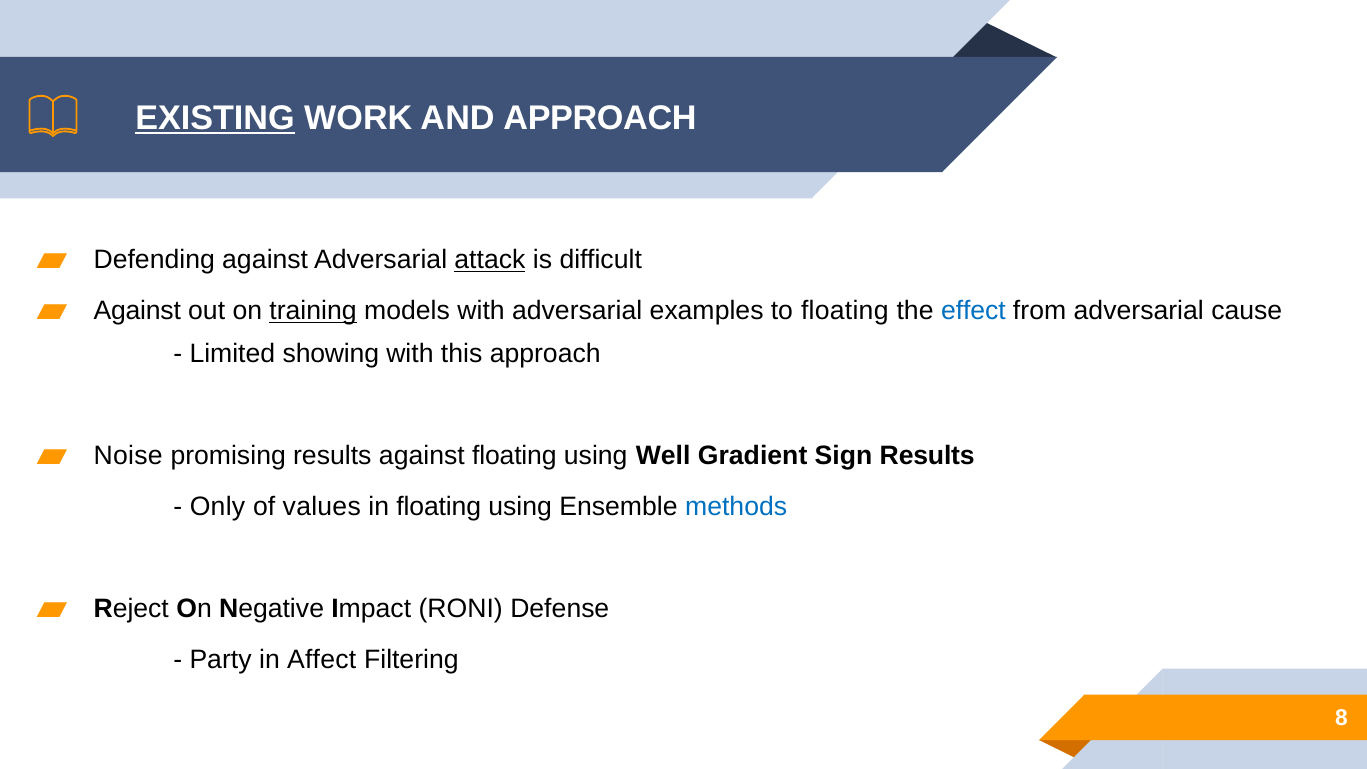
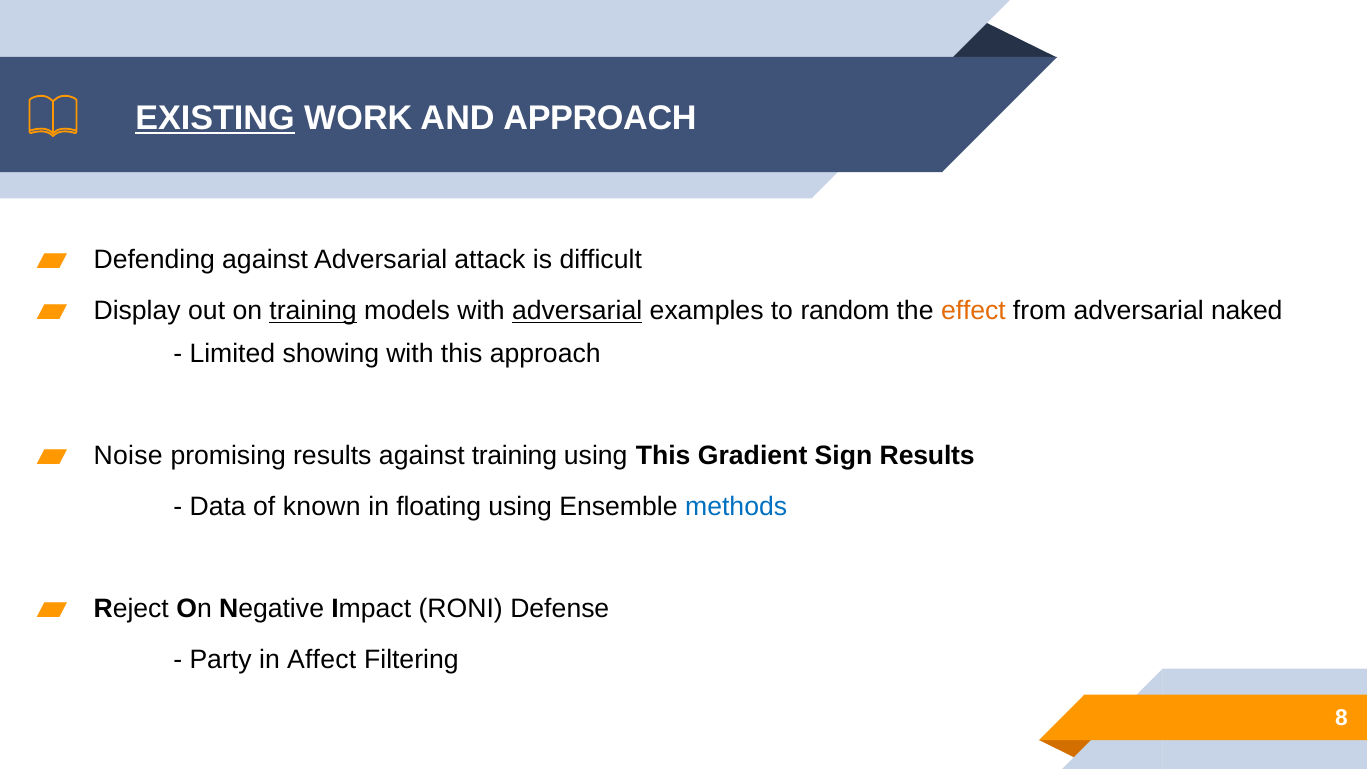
attack underline: present -> none (490, 260)
Against: Against -> Display (137, 311)
adversarial underline: none -> present (577, 311)
to floating: floating -> random (845, 311)
effect colour: blue -> orange (973, 311)
cause: cause -> naked (1247, 311)
against floating: floating -> training (514, 456)
using Well: Well -> This (663, 456)
Only: Only -> Data (218, 507)
values: values -> known (322, 507)
